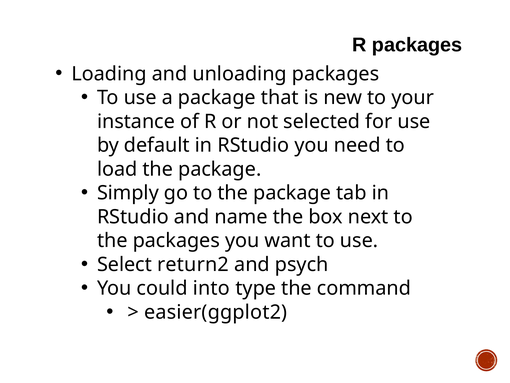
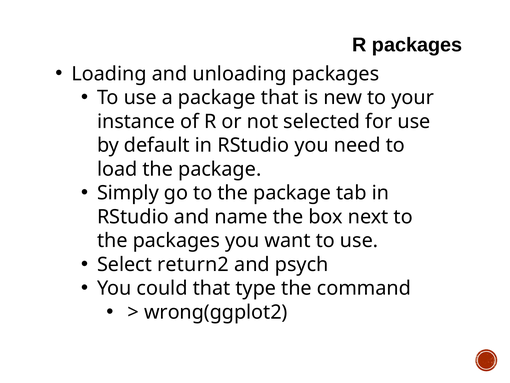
could into: into -> that (212, 288)
easier(ggplot2: easier(ggplot2 -> wrong(ggplot2 (216, 312)
